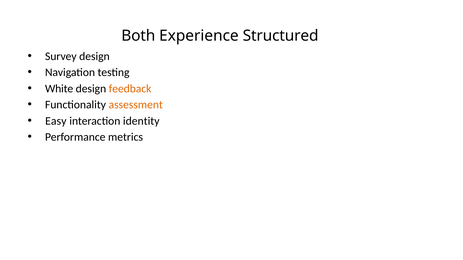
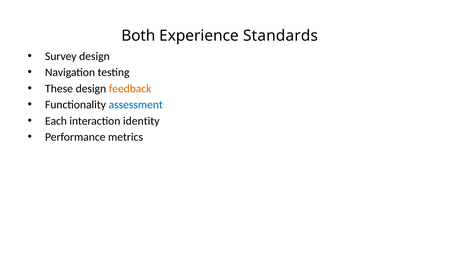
Structured: Structured -> Standards (280, 36)
White: White -> These (59, 89)
assessment colour: orange -> blue (136, 105)
Easy: Easy -> Each (56, 121)
